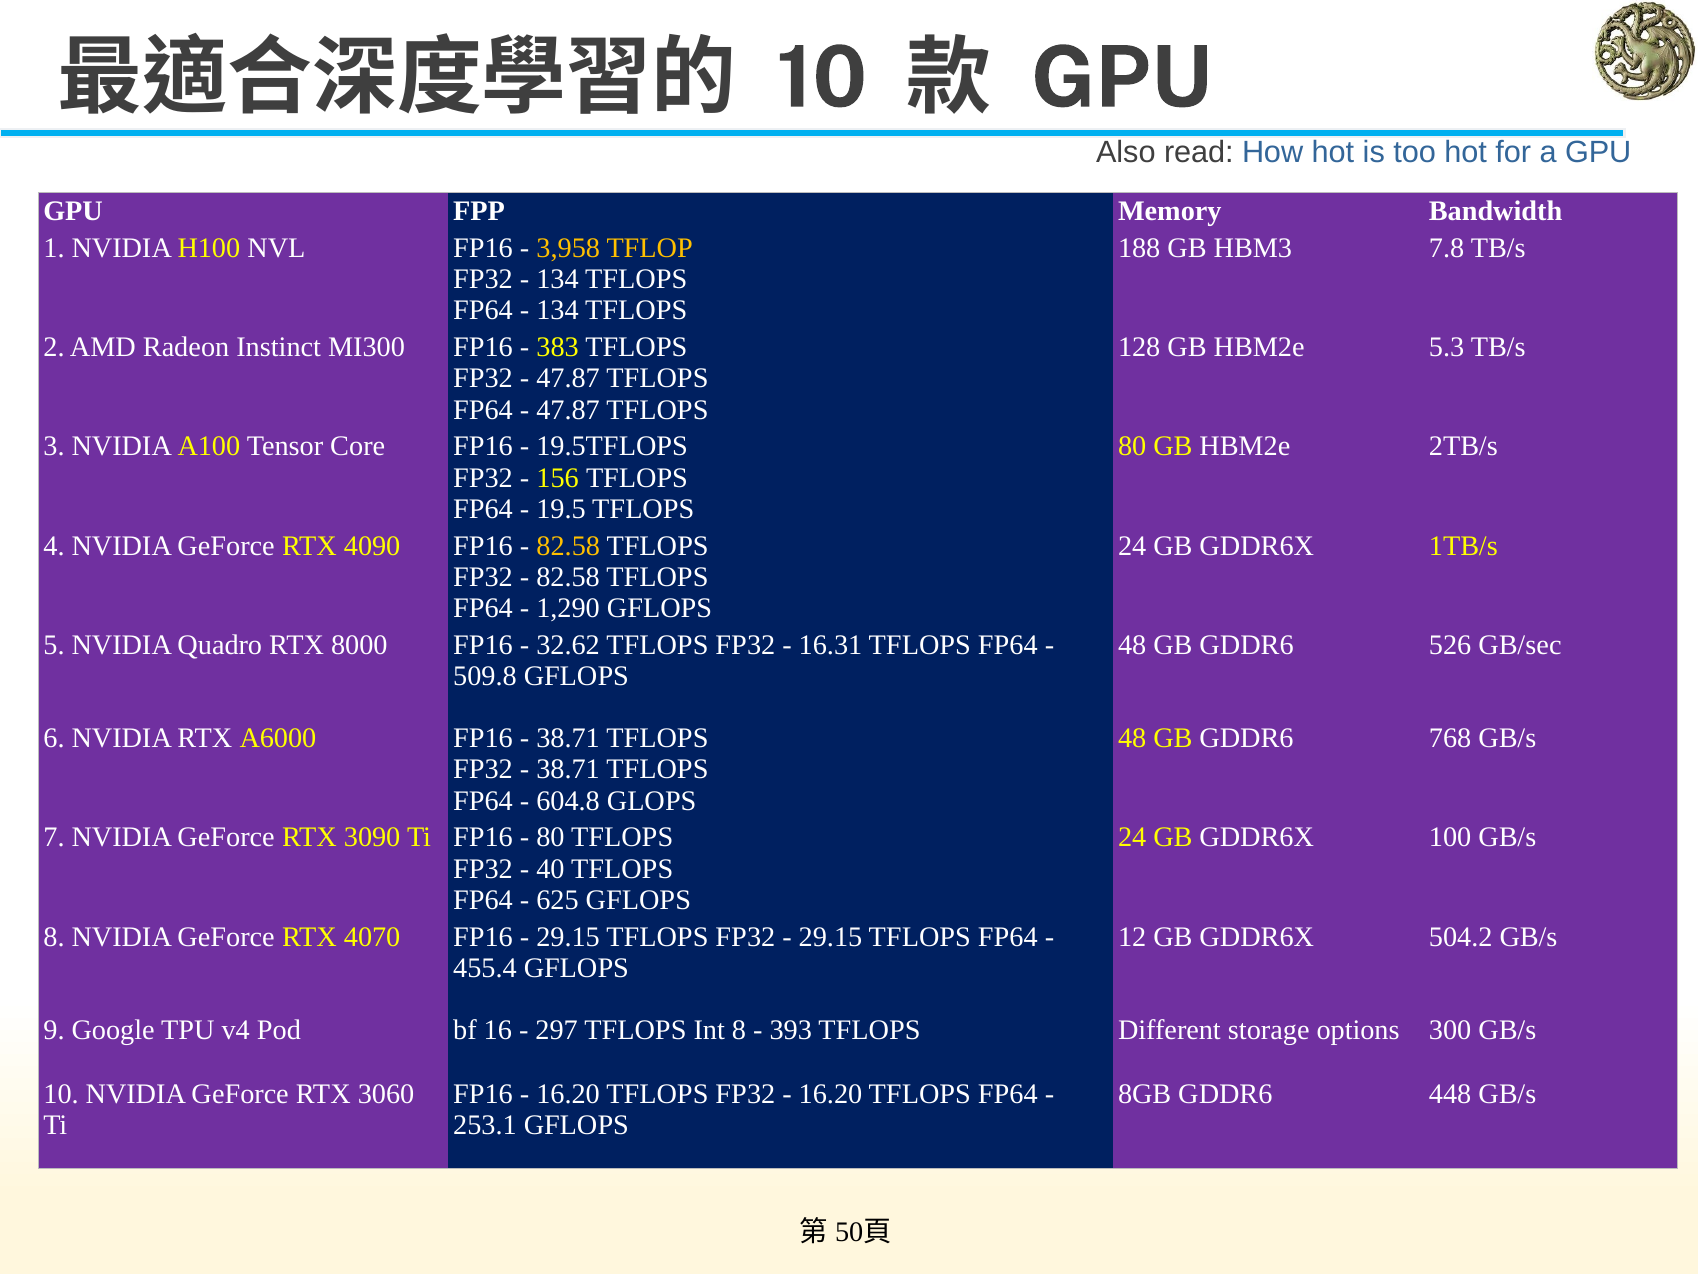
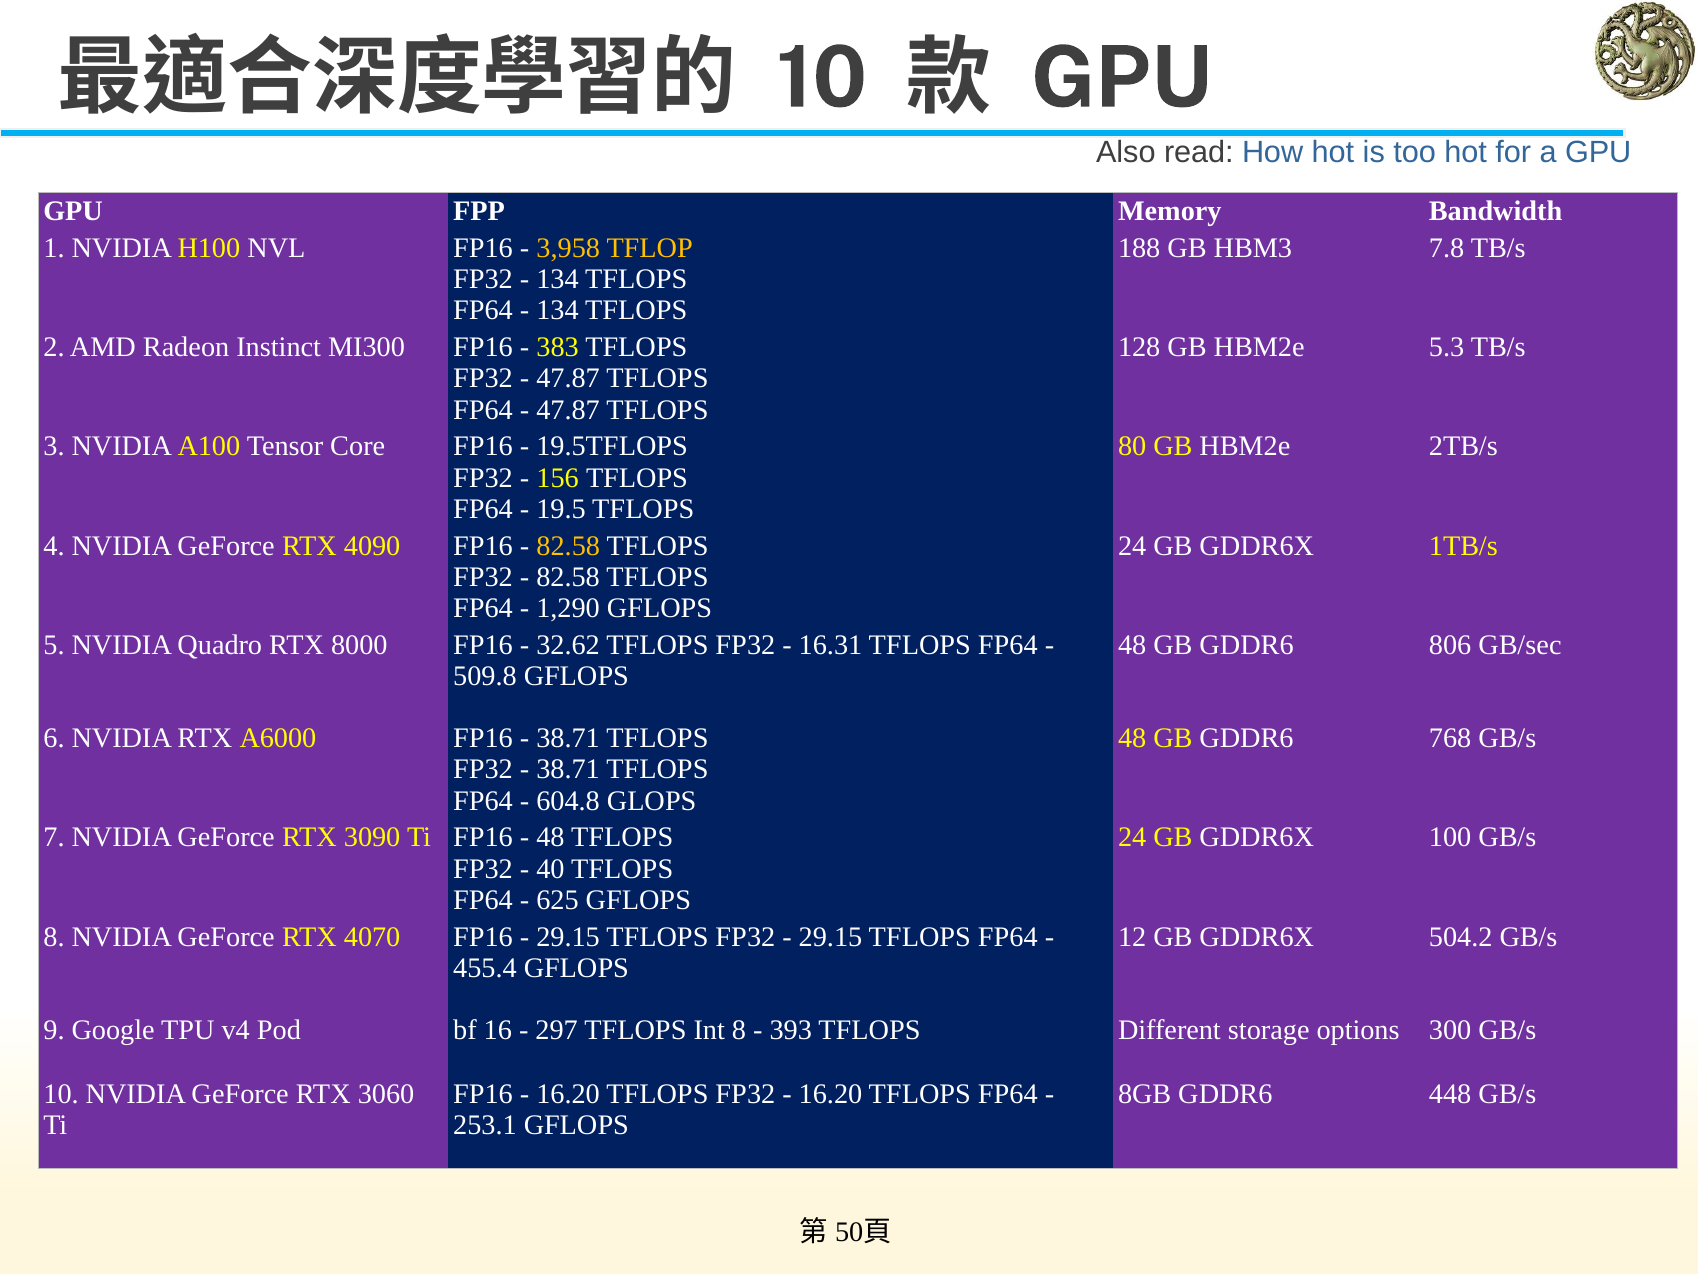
526: 526 -> 806 (1450, 645)
80: 80 -> 48 (550, 837)
